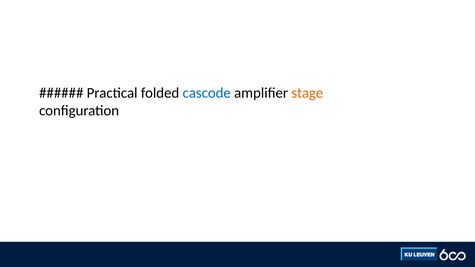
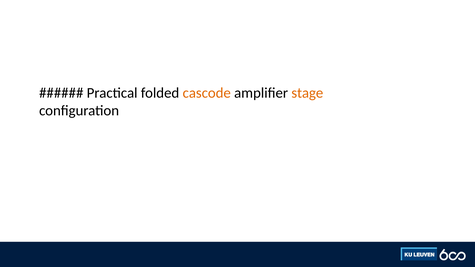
cascode colour: blue -> orange (207, 93)
